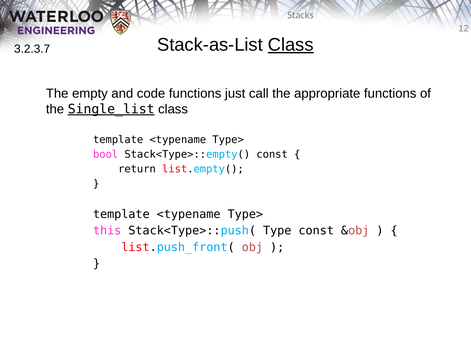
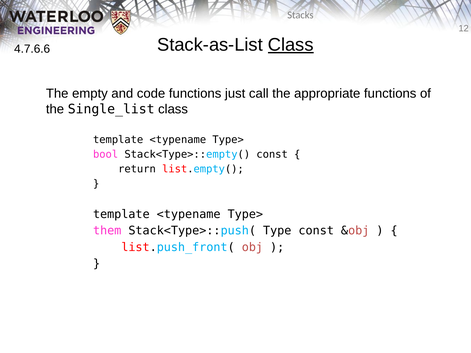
3.2.3.7: 3.2.3.7 -> 4.7.6.6 (32, 49)
Single_list underline: present -> none (111, 109)
this: this -> them (107, 231)
